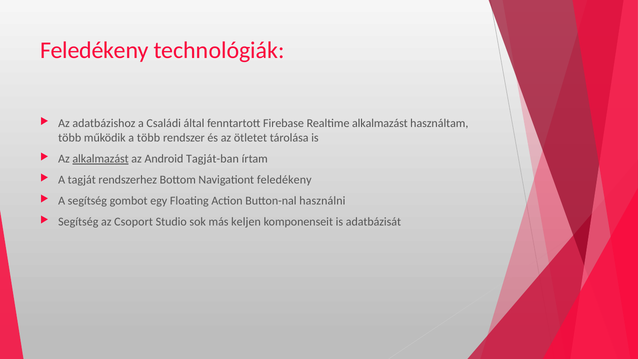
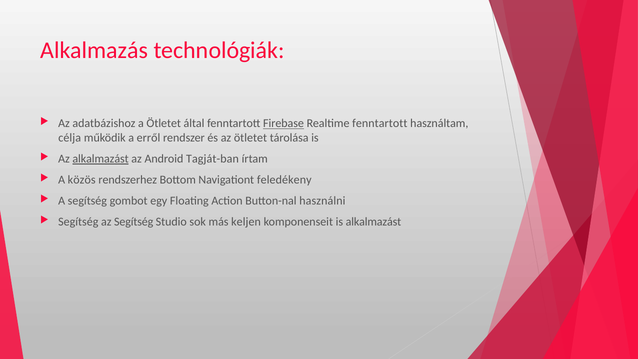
Feledékeny: Feledékeny -> Alkalmazás (94, 50)
a Családi: Családi -> Ötletet (164, 123)
Firebase underline: none -> present (284, 123)
Realtime alkalmazást: alkalmazást -> fenntartott (380, 123)
több: több -> célja (70, 138)
a több: több -> erről (149, 138)
tagját: tagját -> közös (82, 180)
az Csoport: Csoport -> Segítség (134, 222)
is adatbázisát: adatbázisát -> alkalmazást (373, 222)
